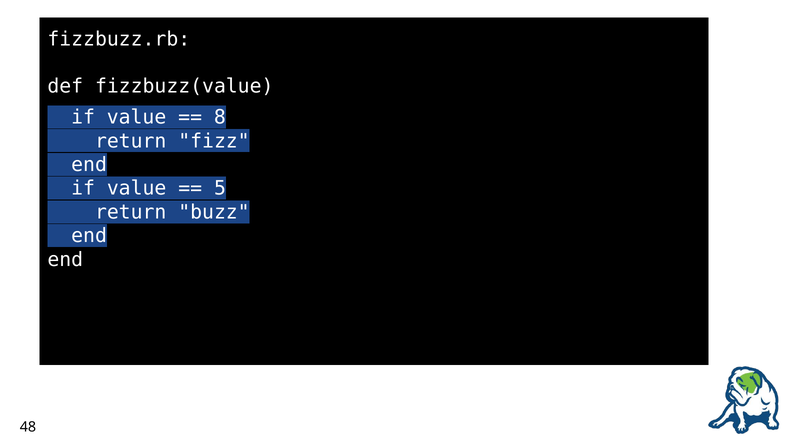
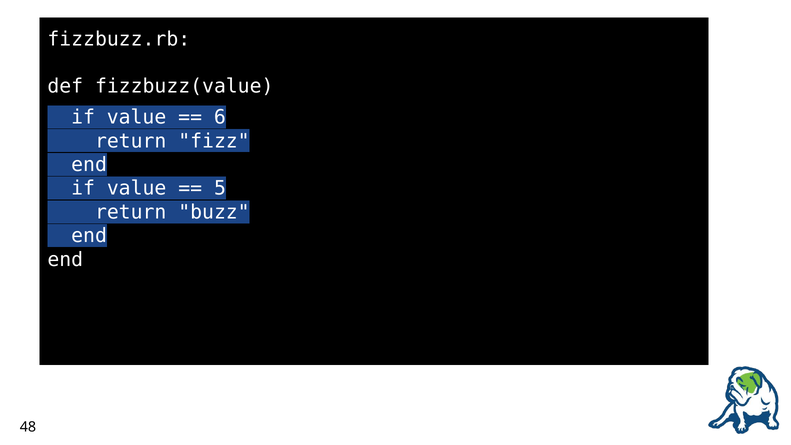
8: 8 -> 6 (220, 117)
